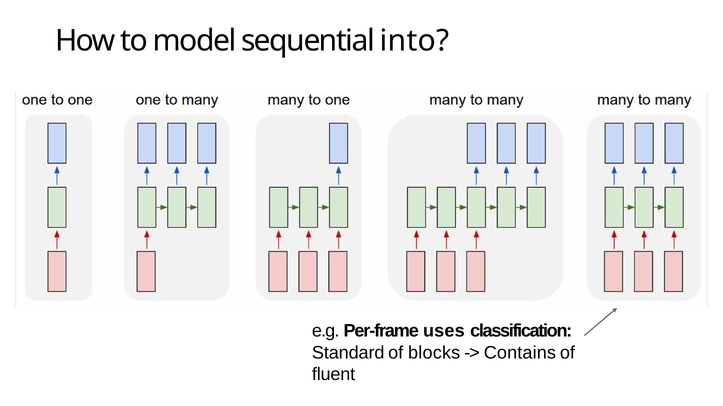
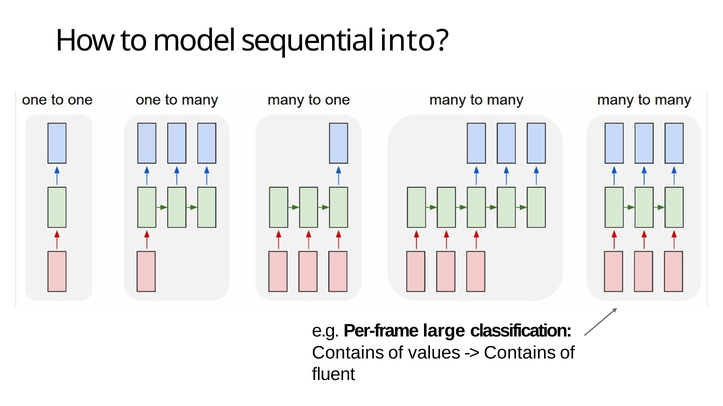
uses: uses -> large (444, 331)
Standard: Standard -> Contains (348, 353)
blocks: blocks -> values (434, 353)
